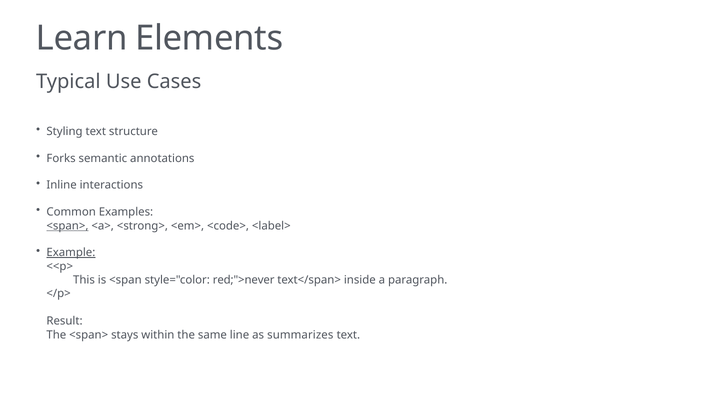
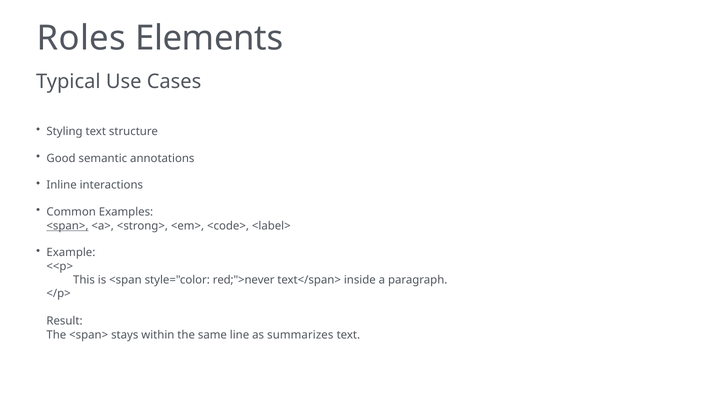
Learn: Learn -> Roles (81, 38)
Forks: Forks -> Good (61, 158)
Example underline: present -> none (71, 253)
